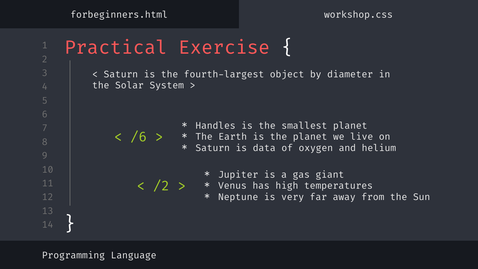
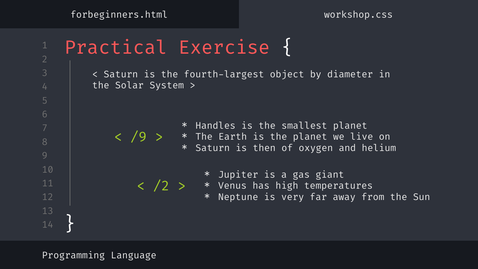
/6: /6 -> /9 (139, 137)
data: data -> then (264, 148)
